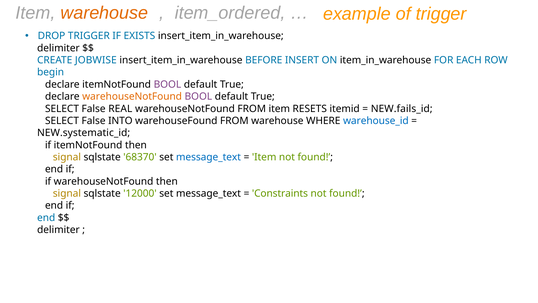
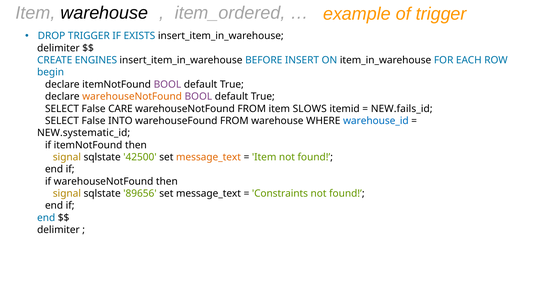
warehouse colour: orange -> black (104, 13)
JOBWISE: JOBWISE -> ENGINES (96, 60)
REAL: REAL -> CARE (120, 109)
RESETS: RESETS -> SLOWS (310, 109)
68370: 68370 -> 42500 (140, 157)
message_text colour: blue -> orange (208, 157)
12000: 12000 -> 89656 (140, 193)
